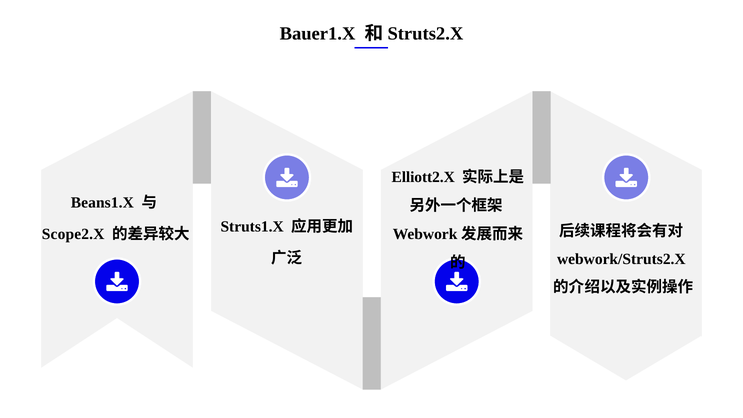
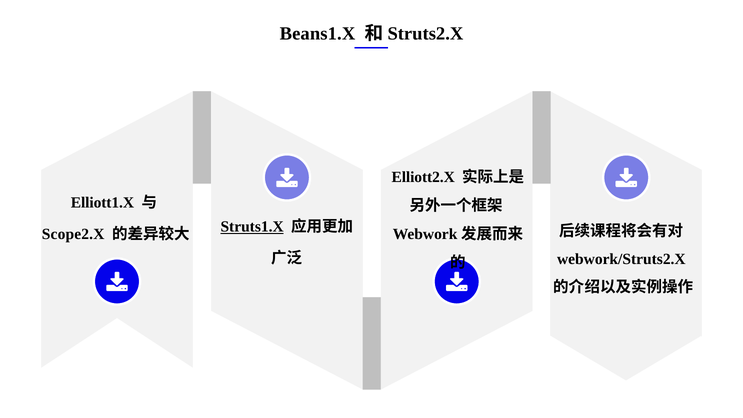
Bauer1.X: Bauer1.X -> Beans1.X (317, 33)
Beans1.X: Beans1.X -> Elliott1.X (102, 203)
Struts1.X underline: none -> present (252, 227)
